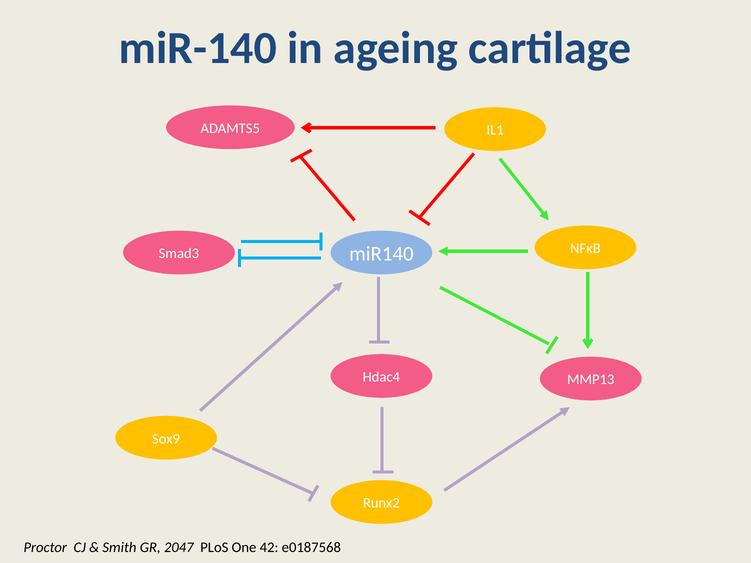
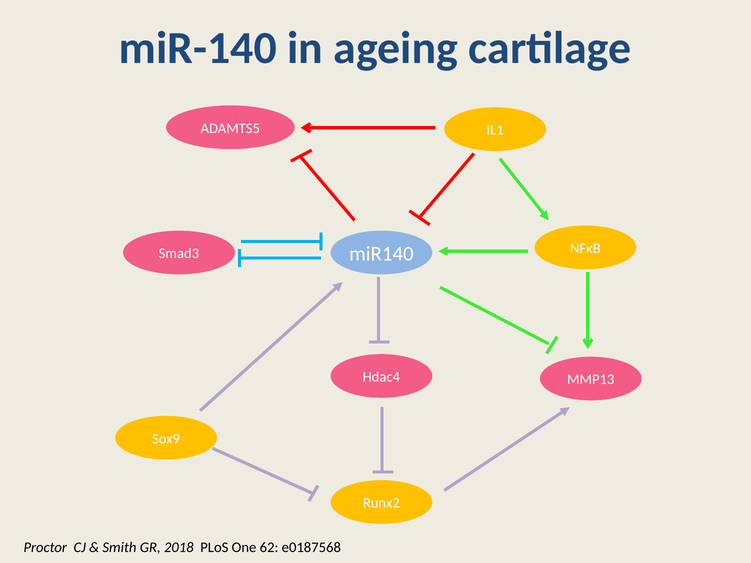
2047: 2047 -> 2018 (179, 548)
42: 42 -> 62 (269, 548)
